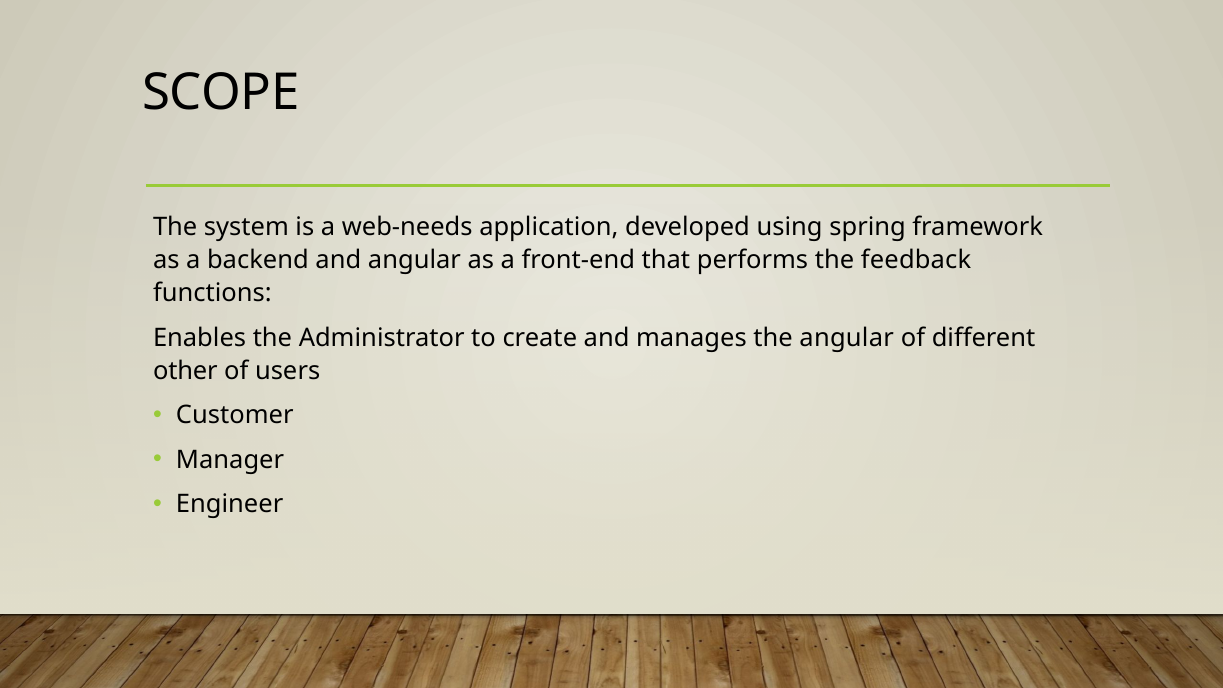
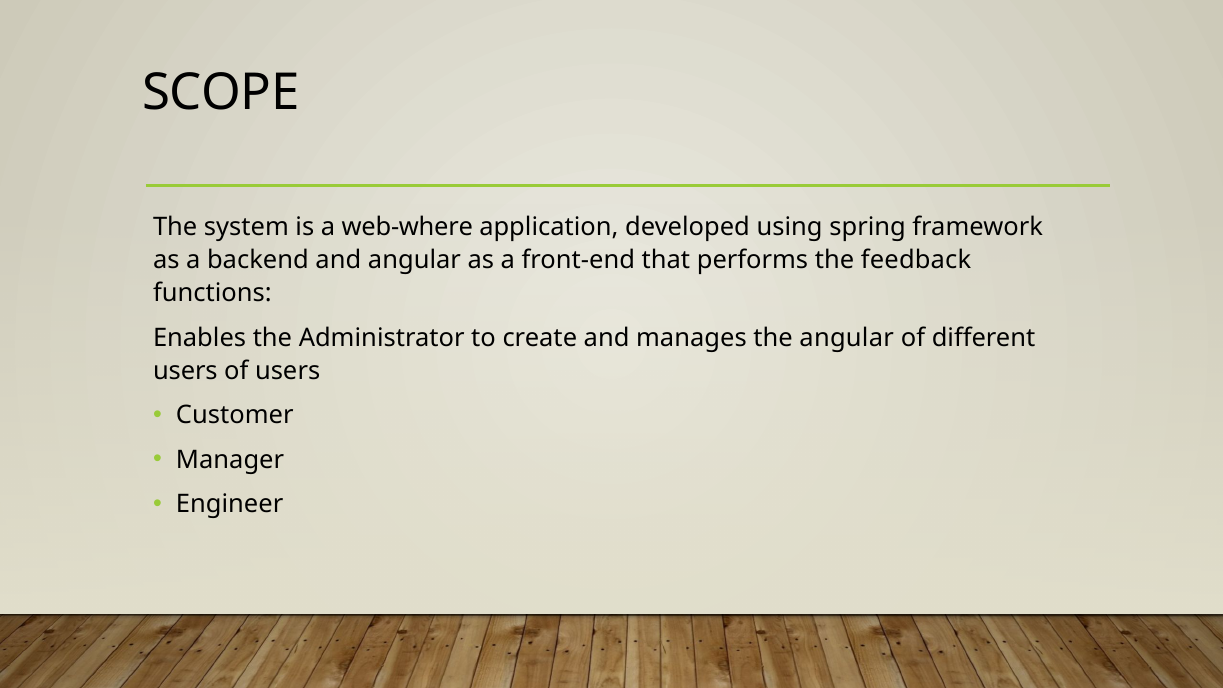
web-needs: web-needs -> web-where (407, 227)
other: other -> users (185, 371)
